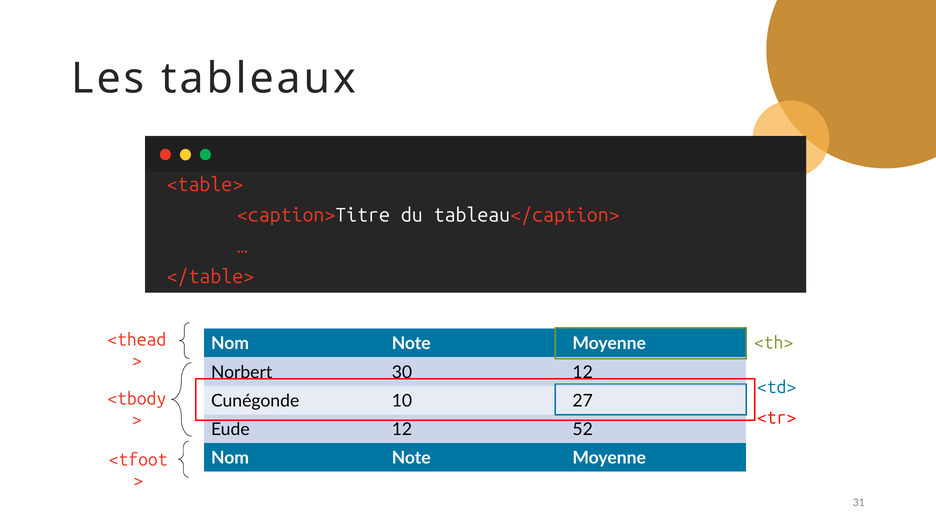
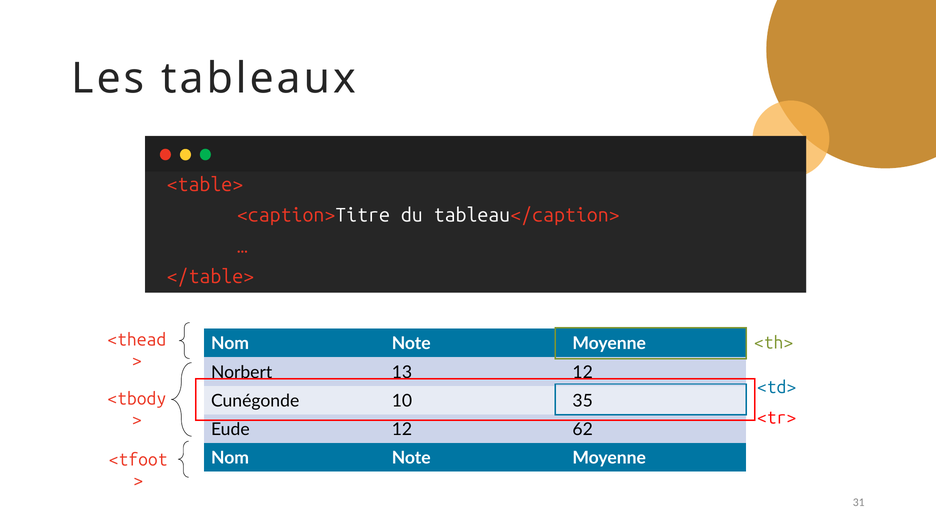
30: 30 -> 13 (402, 373)
27: 27 -> 35 (583, 401)
52: 52 -> 62 (583, 430)
